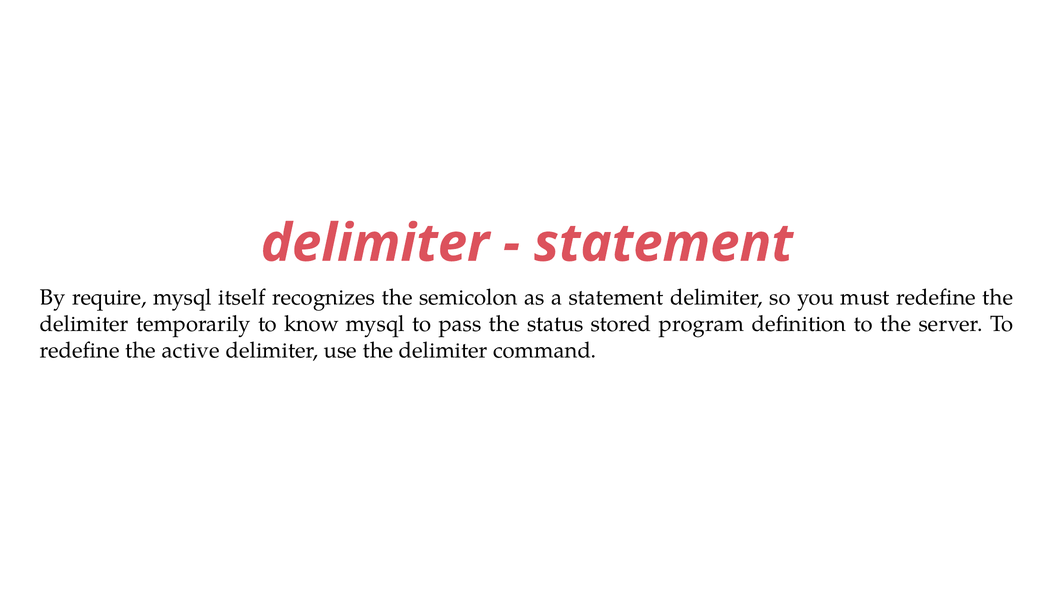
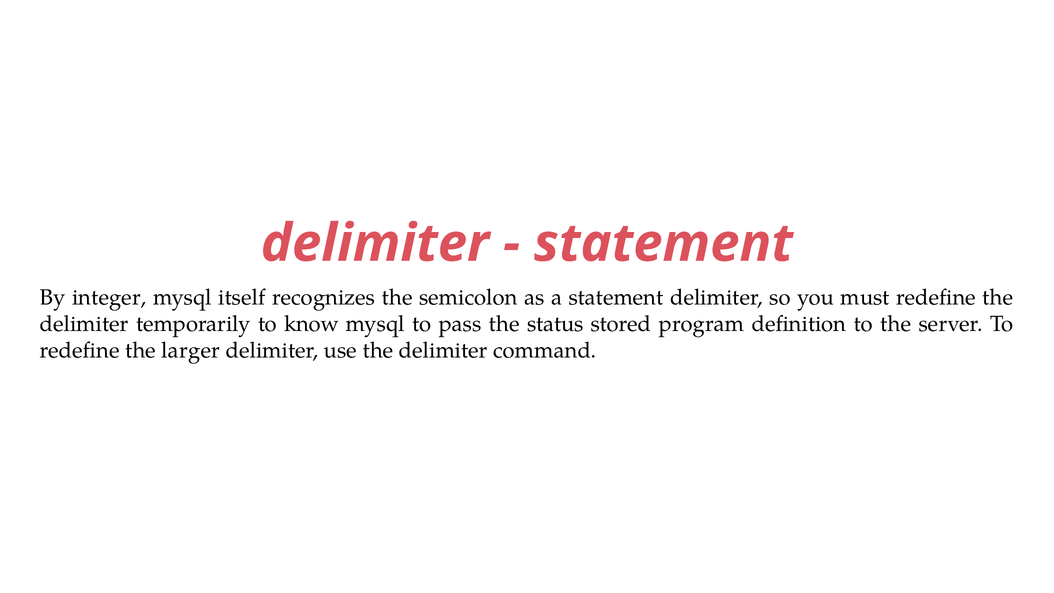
require: require -> integer (109, 297)
active: active -> larger (191, 350)
